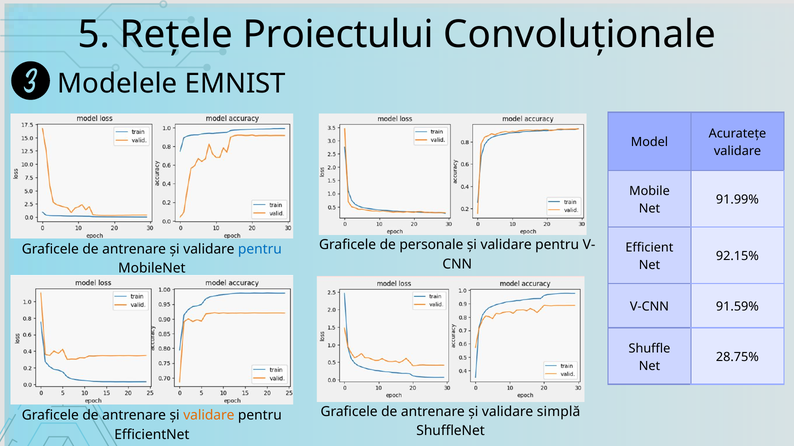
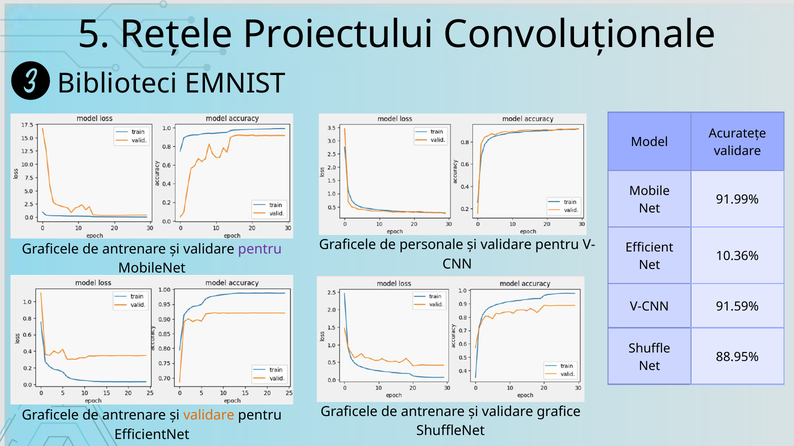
Modelele: Modelele -> Biblioteci (117, 84)
pentru colour: blue -> purple (260, 249)
92.15%: 92.15% -> 10.36% (737, 257)
28.75%: 28.75% -> 88.95% (737, 358)
simplă: simplă -> grafice (559, 412)
